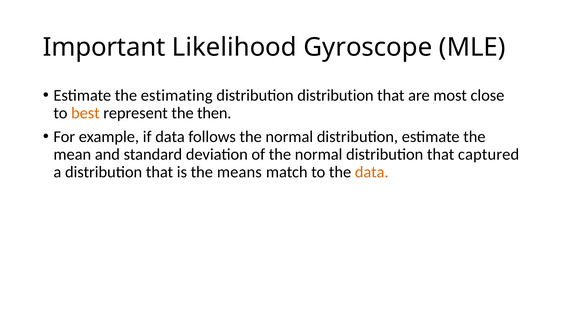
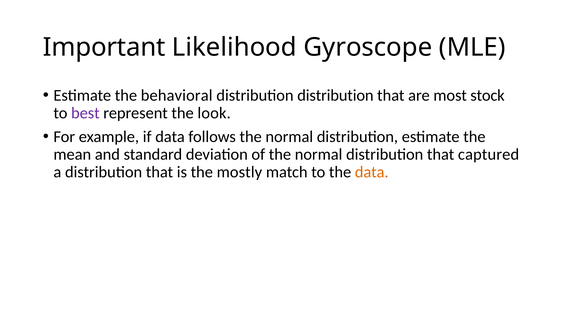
estimating: estimating -> behavioral (177, 95)
close: close -> stock (488, 95)
best colour: orange -> purple (85, 113)
then: then -> look (214, 113)
means: means -> mostly (239, 172)
